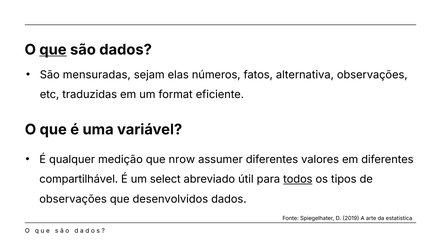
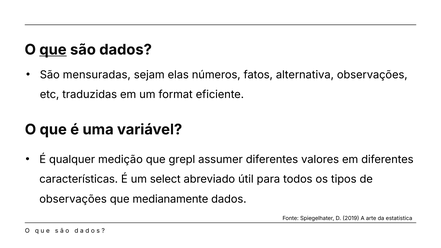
nrow: nrow -> grepl (182, 160)
compartilhável: compartilhável -> características (79, 179)
todos underline: present -> none (298, 179)
desenvolvidos: desenvolvidos -> medianamente (170, 199)
